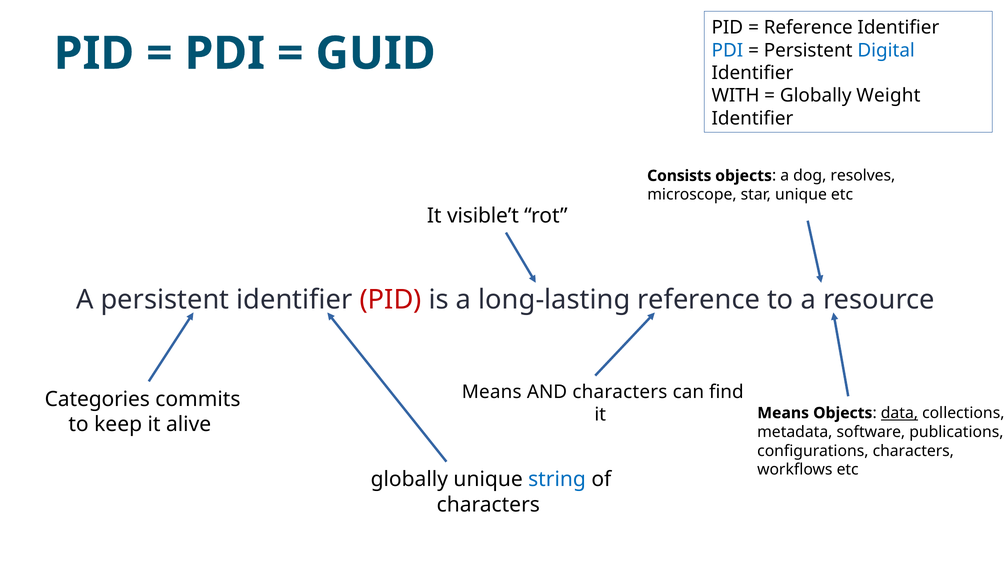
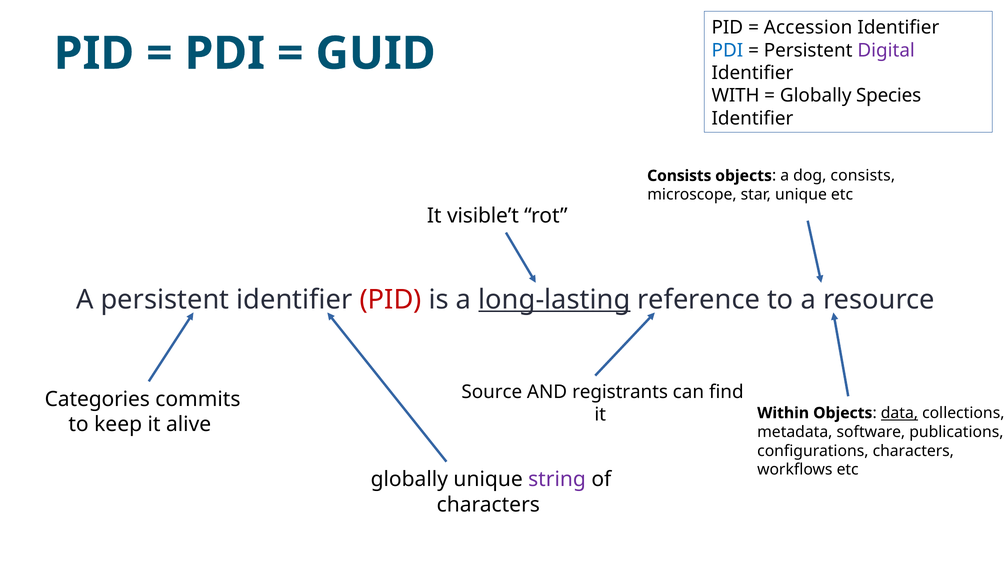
Reference: Reference -> Accession (808, 28)
Digital colour: blue -> purple (886, 50)
Weight: Weight -> Species (889, 96)
dog resolves: resolves -> consists (863, 176)
long-lasting underline: none -> present (554, 300)
Means: Means -> Source (492, 392)
AND characters: characters -> registrants (620, 392)
Means: Means -> Within (783, 413)
string colour: blue -> purple (557, 479)
